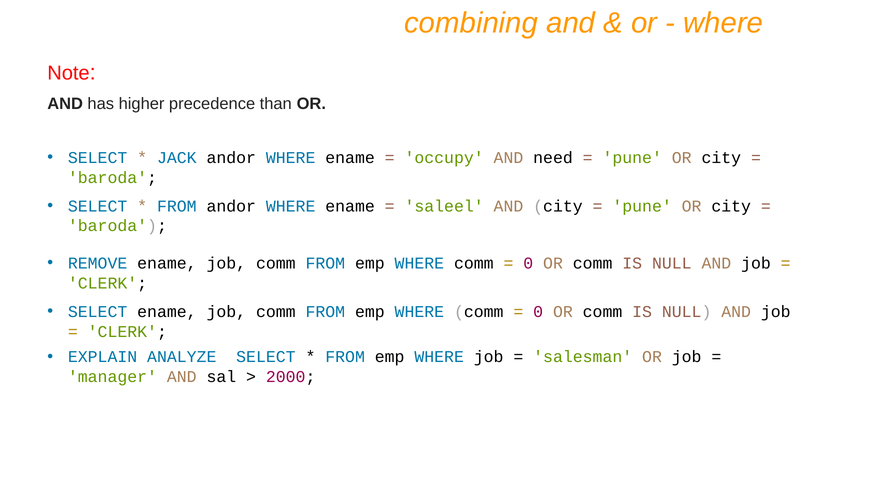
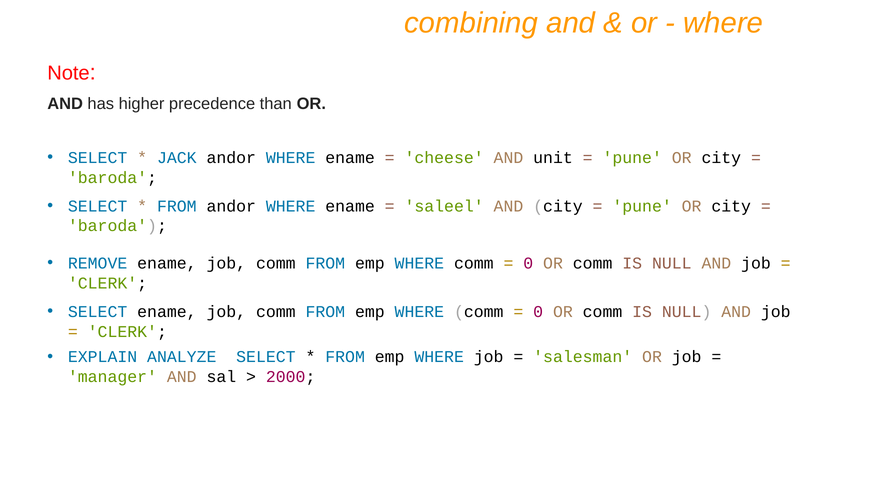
occupy: occupy -> cheese (444, 158)
need: need -> unit (553, 158)
